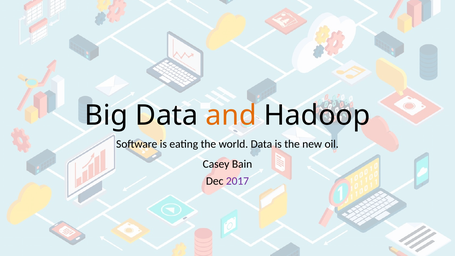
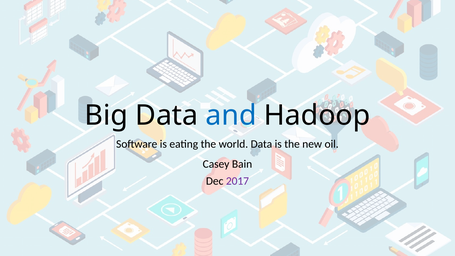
and colour: orange -> blue (231, 116)
